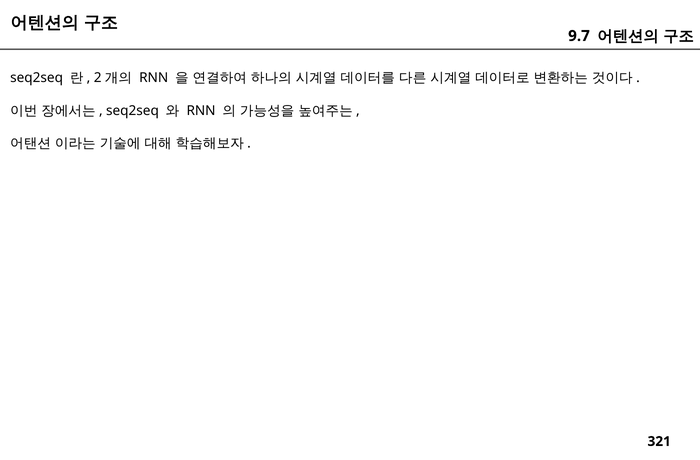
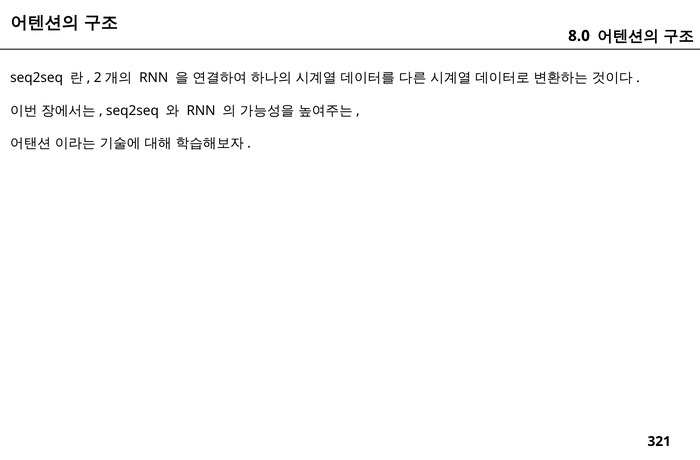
9.7: 9.7 -> 8.0 (579, 36)
